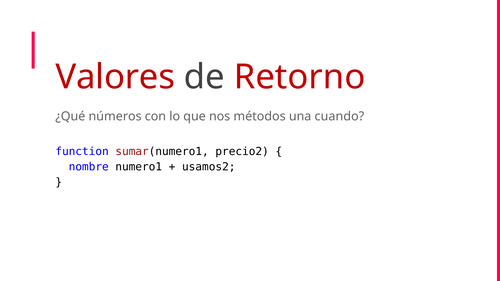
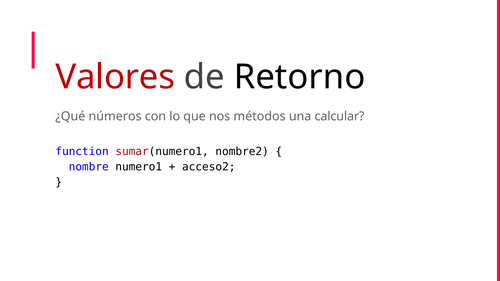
Retorno colour: red -> black (300, 77)
cuando: cuando -> calcular (339, 117)
precio2: precio2 -> nombre2 (242, 152)
usamos2: usamos2 -> acceso2 (209, 167)
